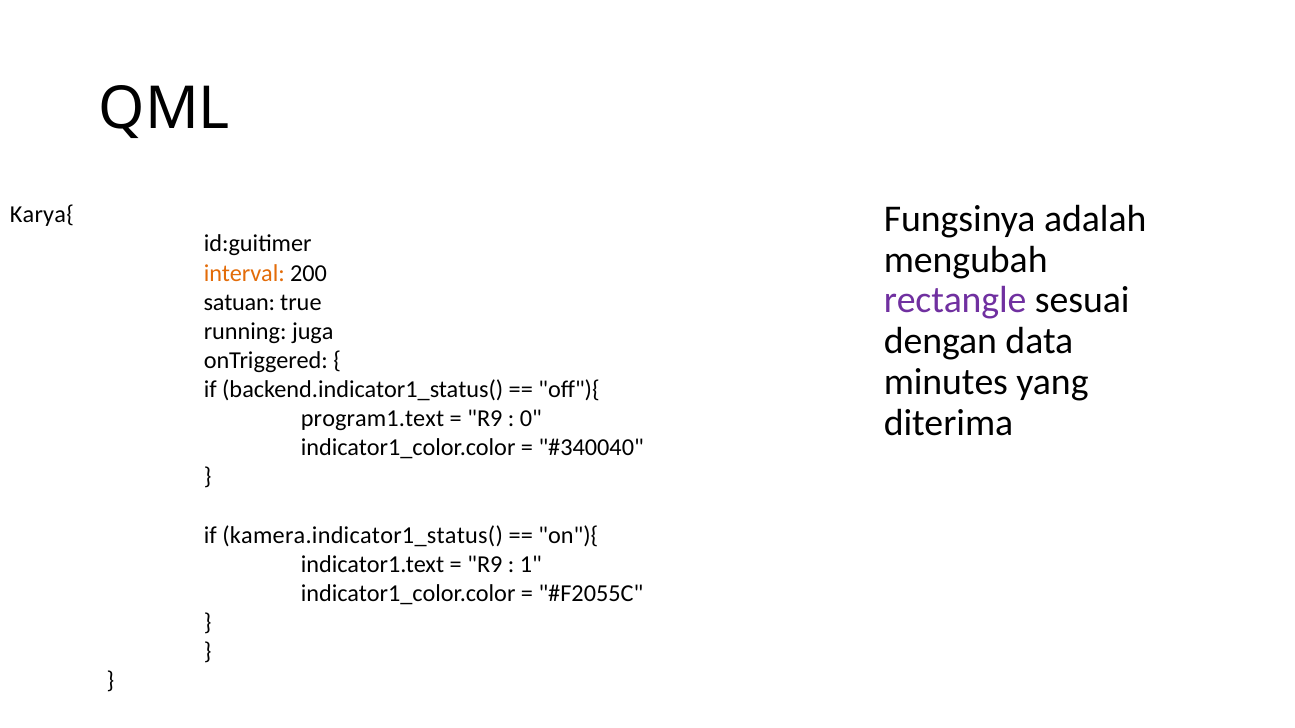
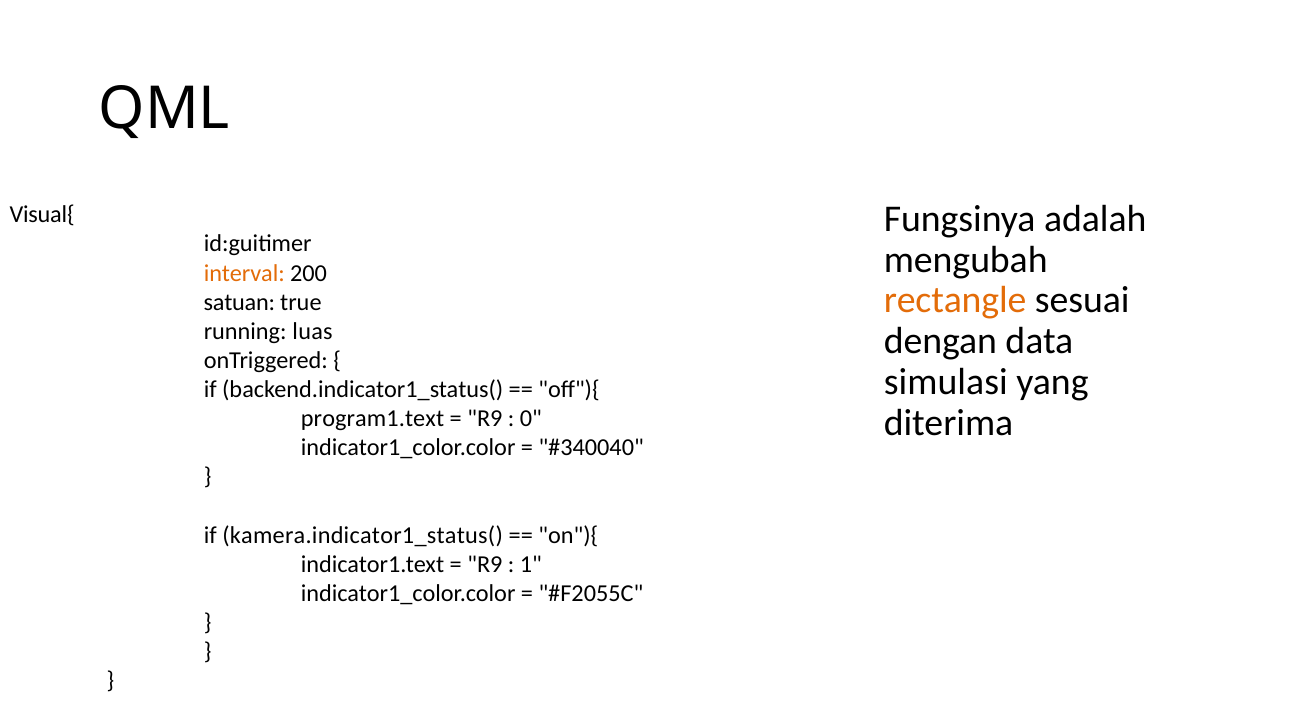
Karya{: Karya{ -> Visual{ (42, 215)
rectangle colour: purple -> orange (955, 301)
juga: juga -> luas (313, 331)
minutes: minutes -> simulasi (946, 382)
